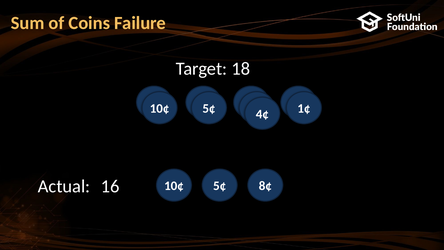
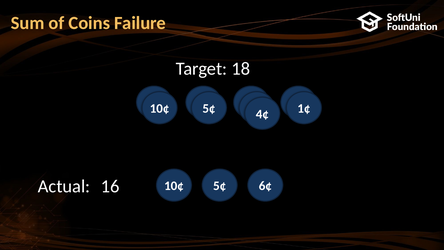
8¢: 8¢ -> 6¢ (265, 186)
